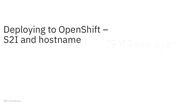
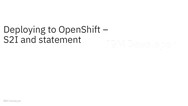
hostname: hostname -> statement (60, 40)
